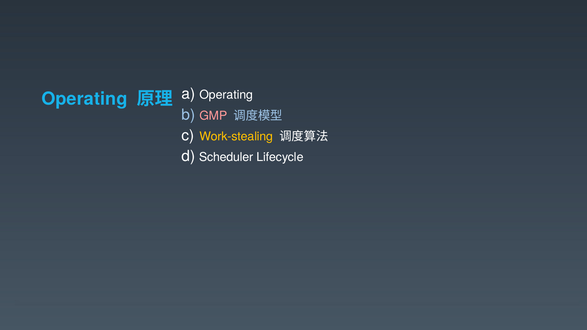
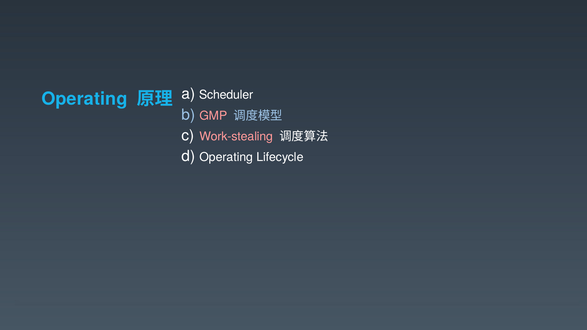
Operating: Operating -> Scheduler (226, 95)
Work-stealing colour: yellow -> pink (236, 137)
Scheduler: Scheduler -> Operating (226, 157)
